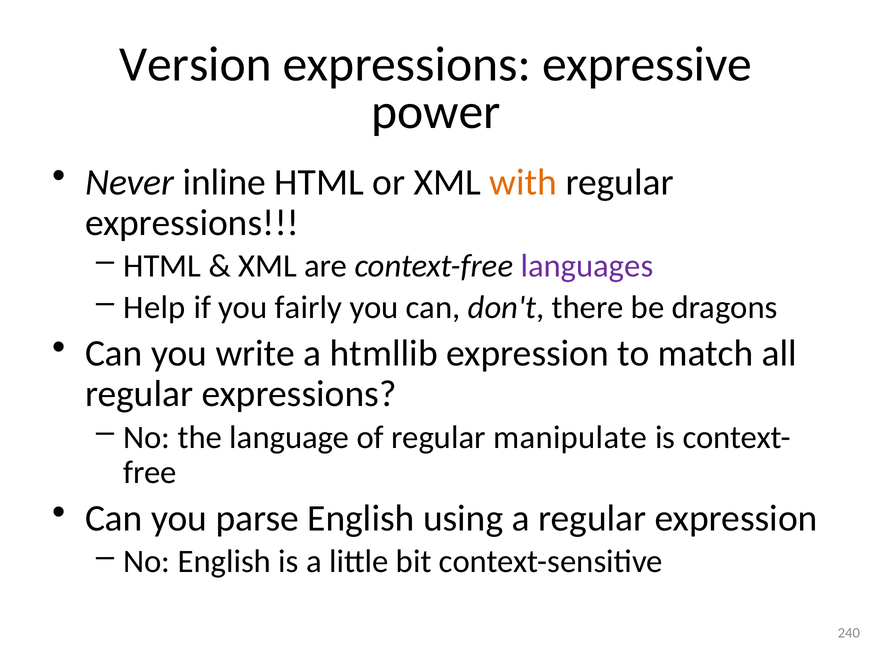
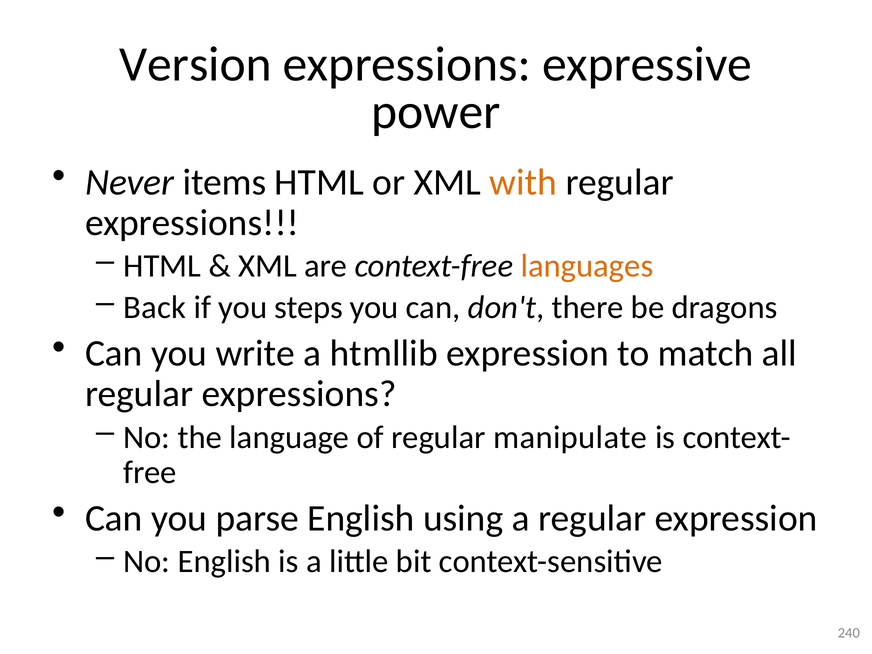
inline: inline -> items (224, 182)
languages colour: purple -> orange (587, 266)
Help: Help -> Back (155, 308)
fairly: fairly -> steps (309, 308)
